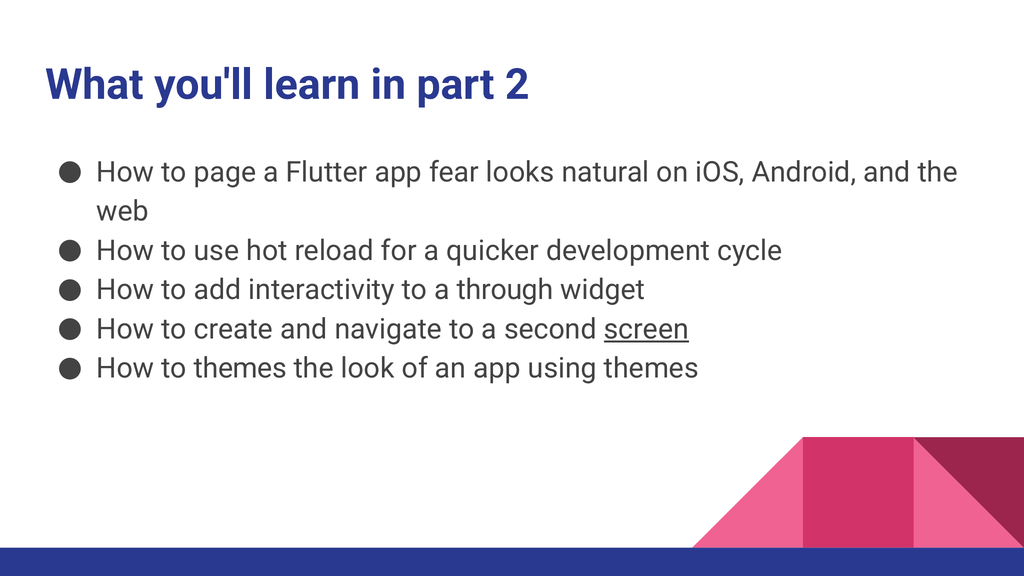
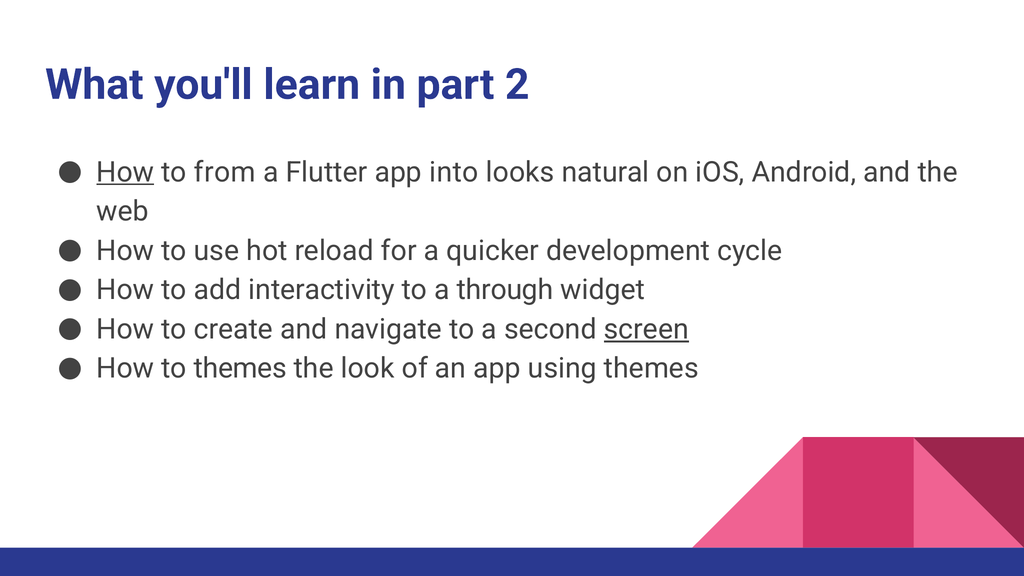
How underline: none -> present (125, 172)
page: page -> from (225, 172)
fear: fear -> into (454, 172)
